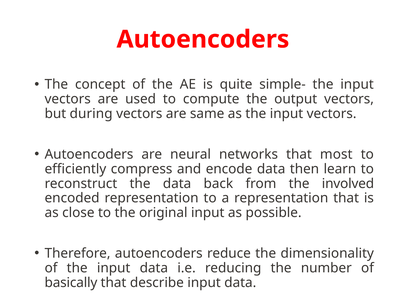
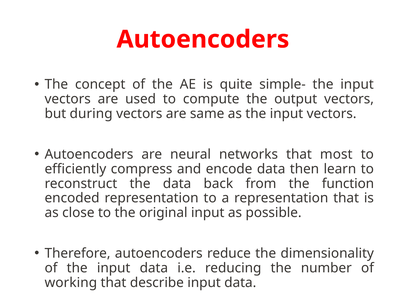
involved: involved -> function (348, 183)
basically: basically -> working (71, 282)
